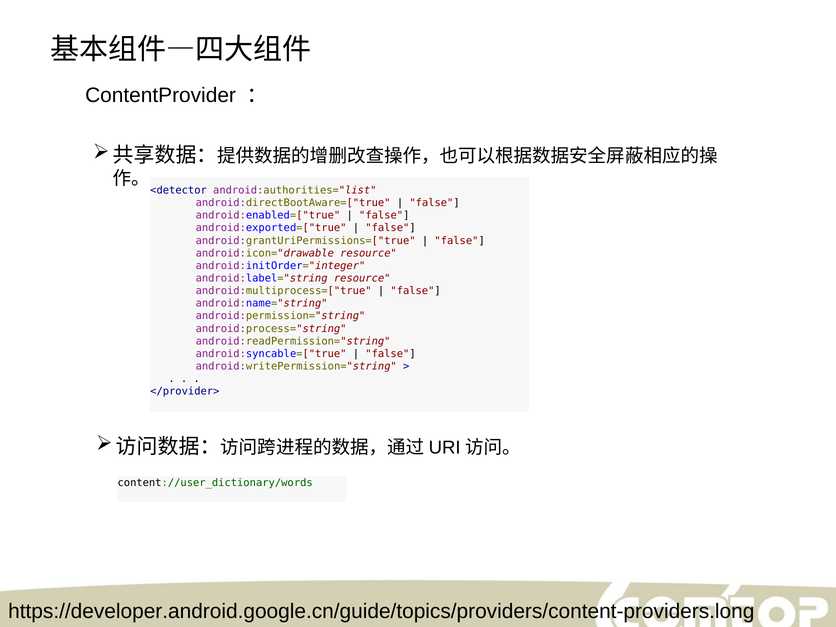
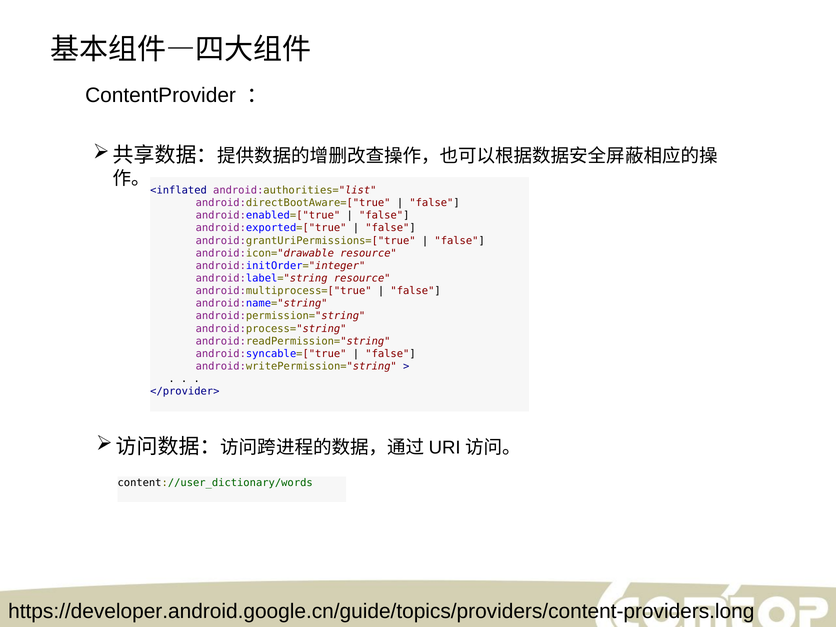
<detector: <detector -> <inflated (179, 190)
